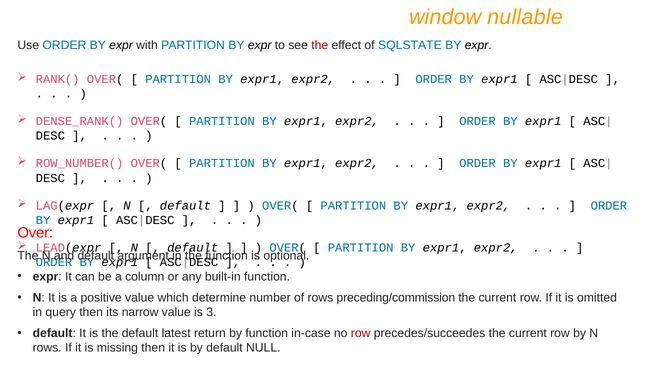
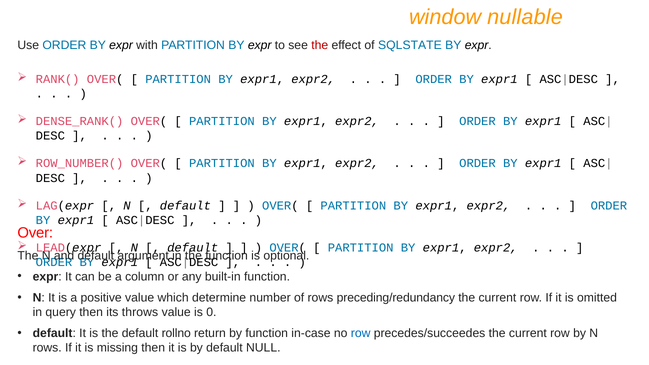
preceding/commission: preceding/commission -> preceding/redundancy (396, 298)
narrow: narrow -> throws (140, 312)
3: 3 -> 0 (211, 312)
latest: latest -> rollno (176, 333)
row colour: red -> blue (361, 333)
